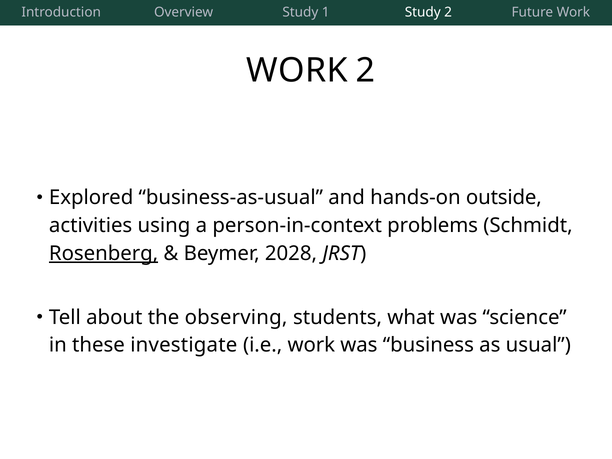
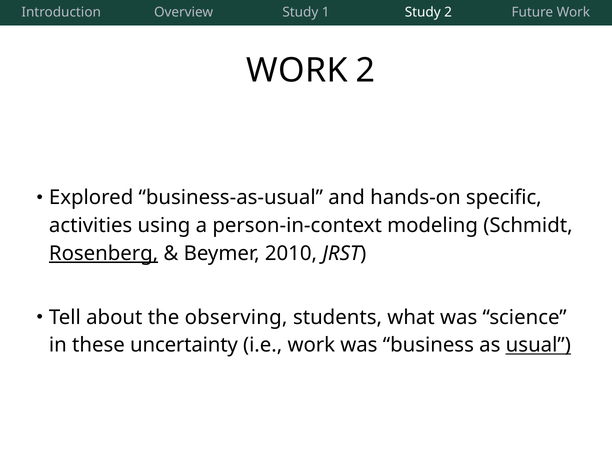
outside: outside -> specific (504, 198)
problems: problems -> modeling (433, 226)
2028: 2028 -> 2010 (291, 253)
investigate: investigate -> uncertainty (184, 345)
usual underline: none -> present (538, 345)
